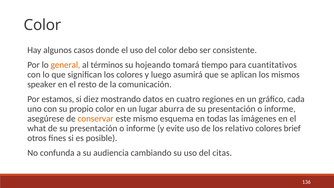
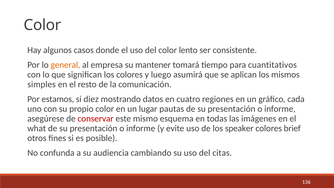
debo: debo -> lento (188, 50)
términos: términos -> empresa (107, 65)
hojeando: hojeando -> mantener (153, 65)
speaker: speaker -> simples (42, 84)
aburra: aburra -> pautas (172, 109)
conservar colour: orange -> red (96, 119)
relativo: relativo -> speaker (239, 128)
